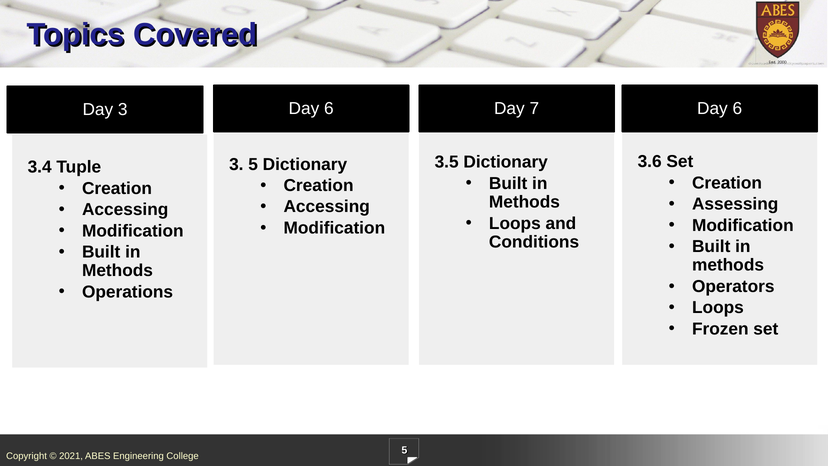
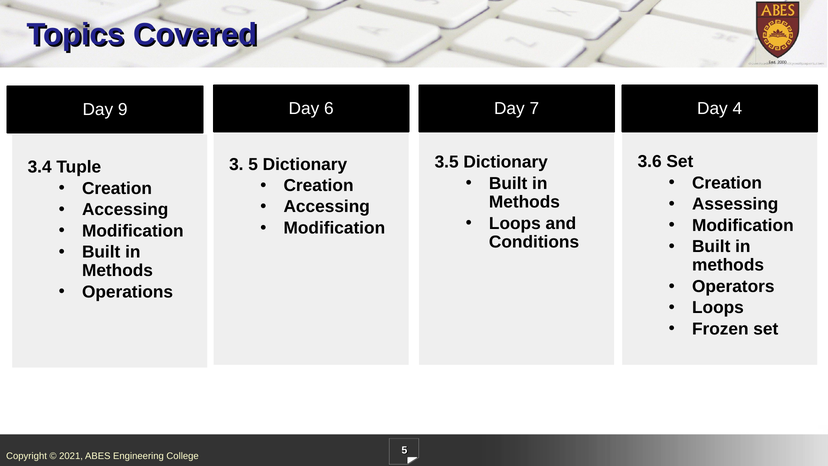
6: 6 -> 4 (737, 108)
Day 3: 3 -> 9 (123, 109)
